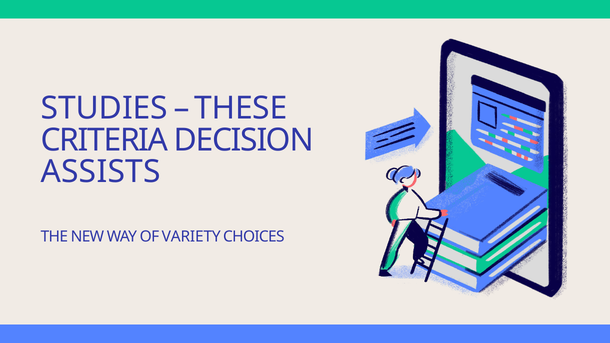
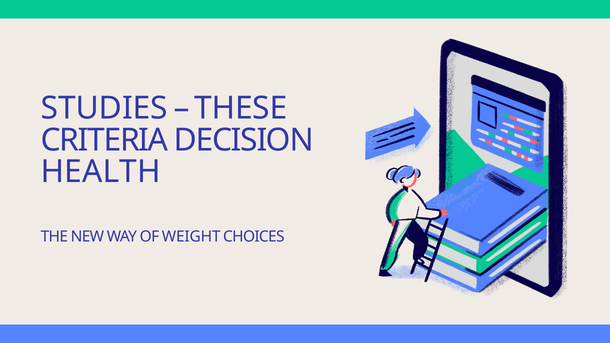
ASSISTS: ASSISTS -> HEALTH (101, 172)
VARIETY: VARIETY -> WEIGHT (191, 237)
